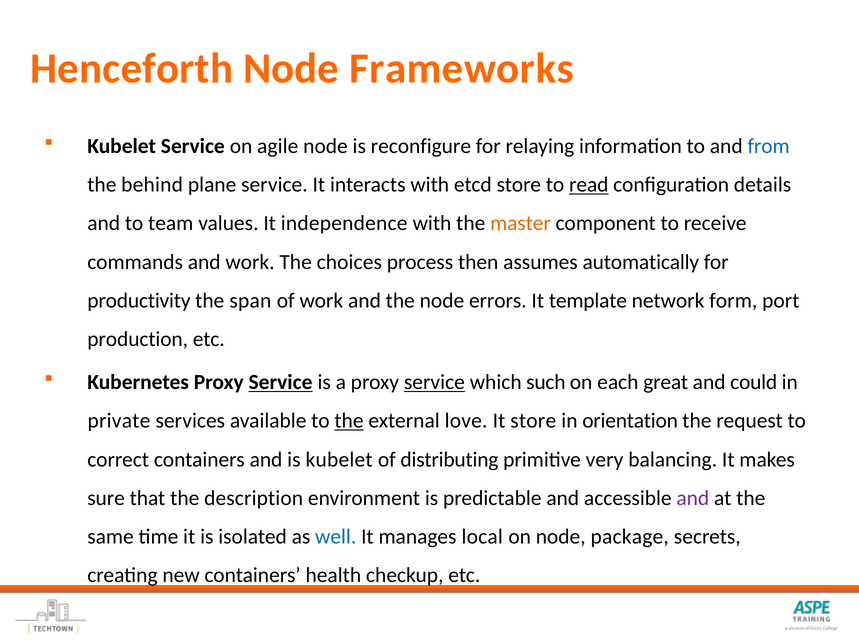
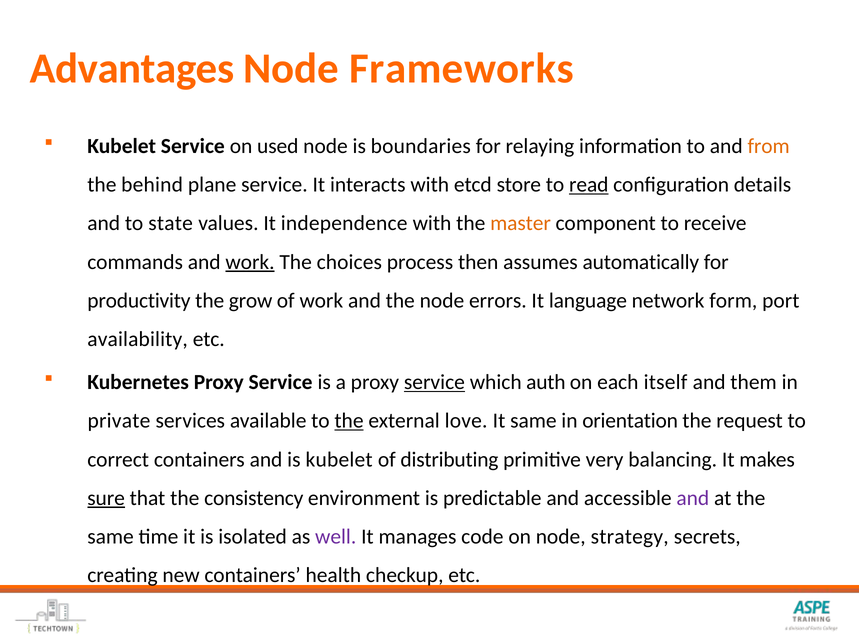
Henceforth: Henceforth -> Advantages (132, 68)
agile: agile -> used (278, 146)
reconfigure: reconfigure -> boundaries (421, 146)
from colour: blue -> orange (769, 146)
team: team -> state (171, 223)
work underline: none -> present (250, 262)
span: span -> grow (251, 301)
template: template -> language (588, 301)
production: production -> availability (138, 339)
Service underline: present -> none (280, 382)
such: such -> auth (546, 382)
great: great -> itself (666, 382)
could: could -> them (754, 382)
It store: store -> same (533, 421)
sure underline: none -> present (106, 498)
description: description -> consistency (254, 498)
well colour: blue -> purple (336, 537)
local: local -> code (482, 537)
package: package -> strategy (630, 537)
